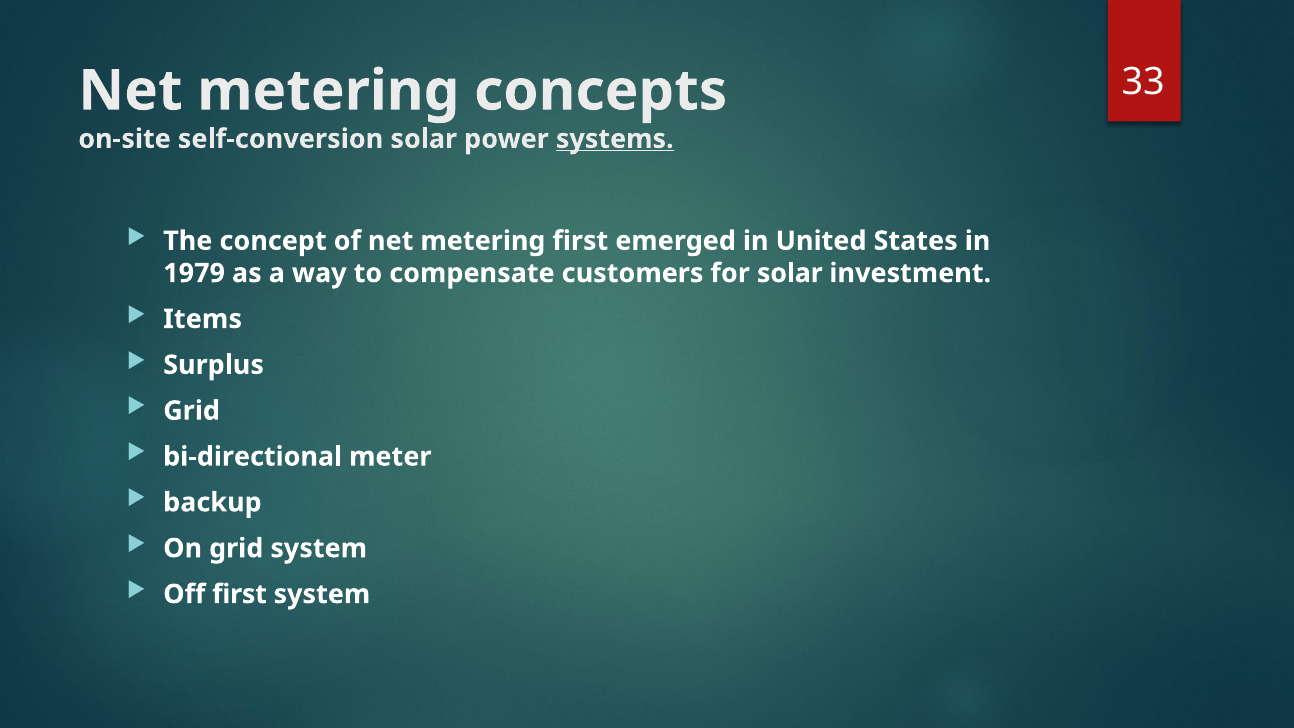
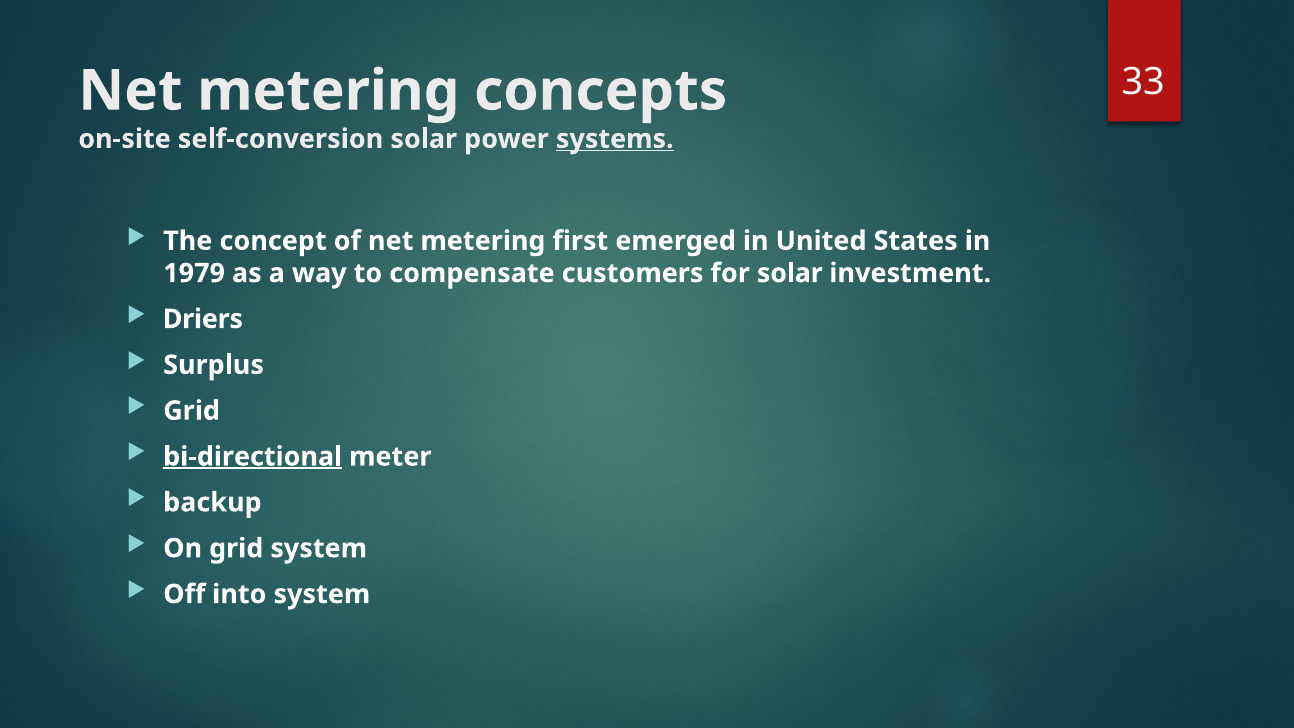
Items: Items -> Driers (203, 319)
bi-directional underline: none -> present (253, 457)
Off first: first -> into (239, 594)
